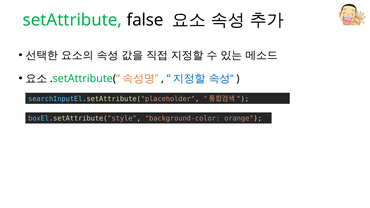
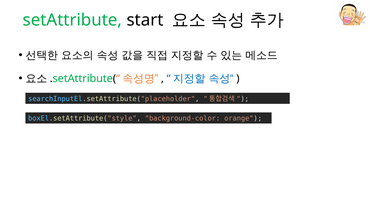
false: false -> start (145, 20)
